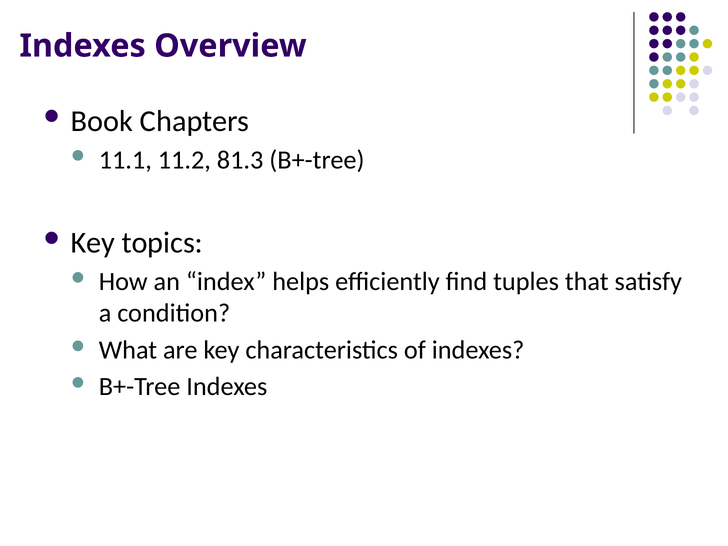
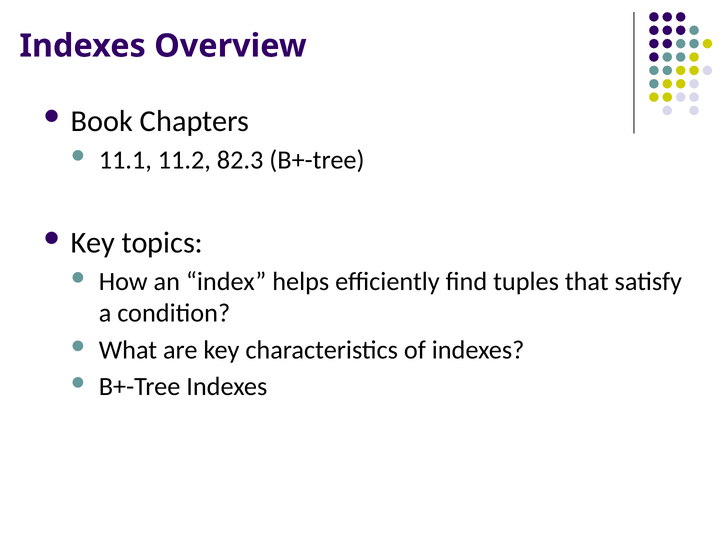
81.3: 81.3 -> 82.3 (240, 160)
